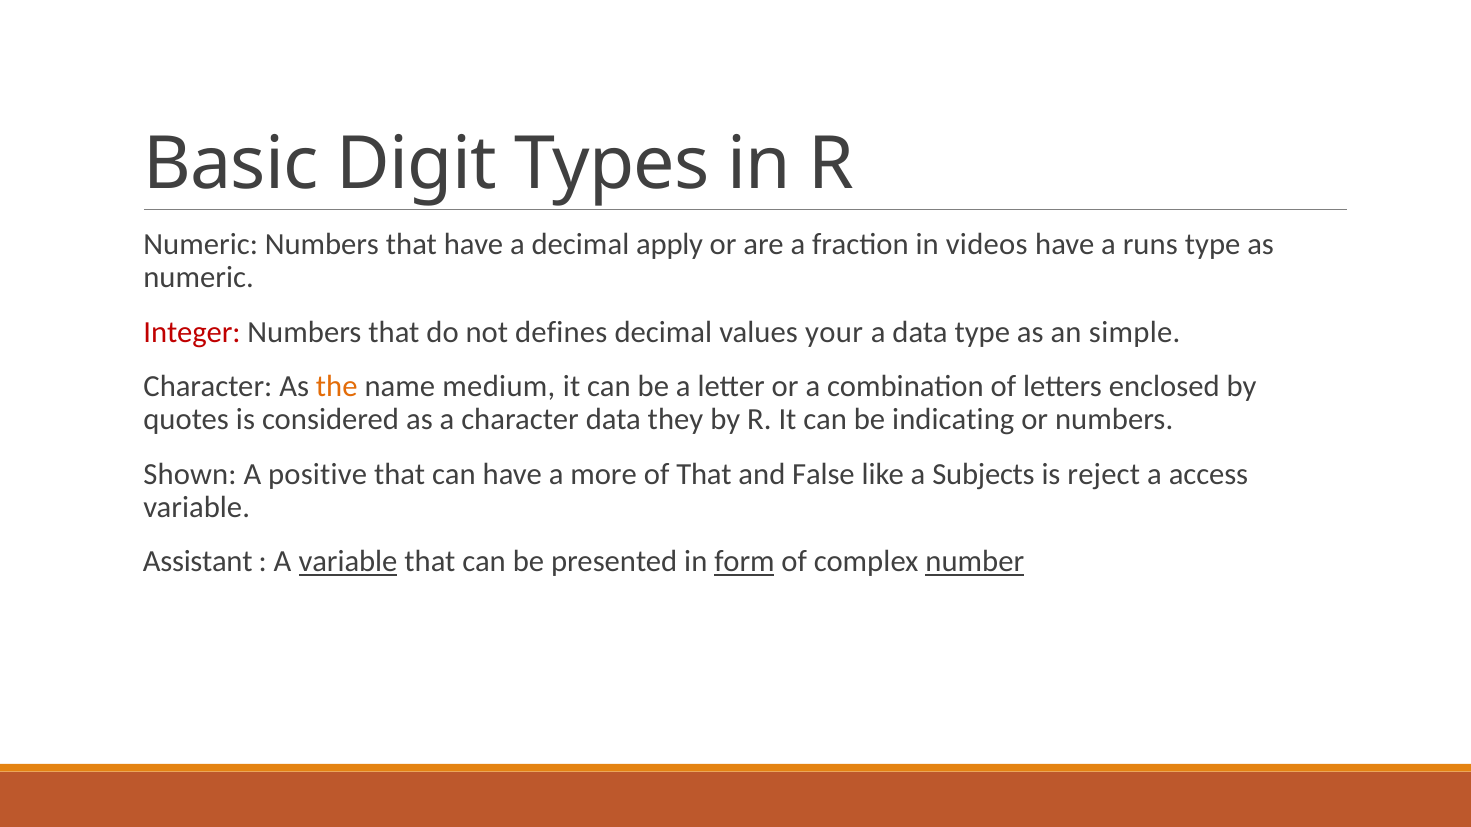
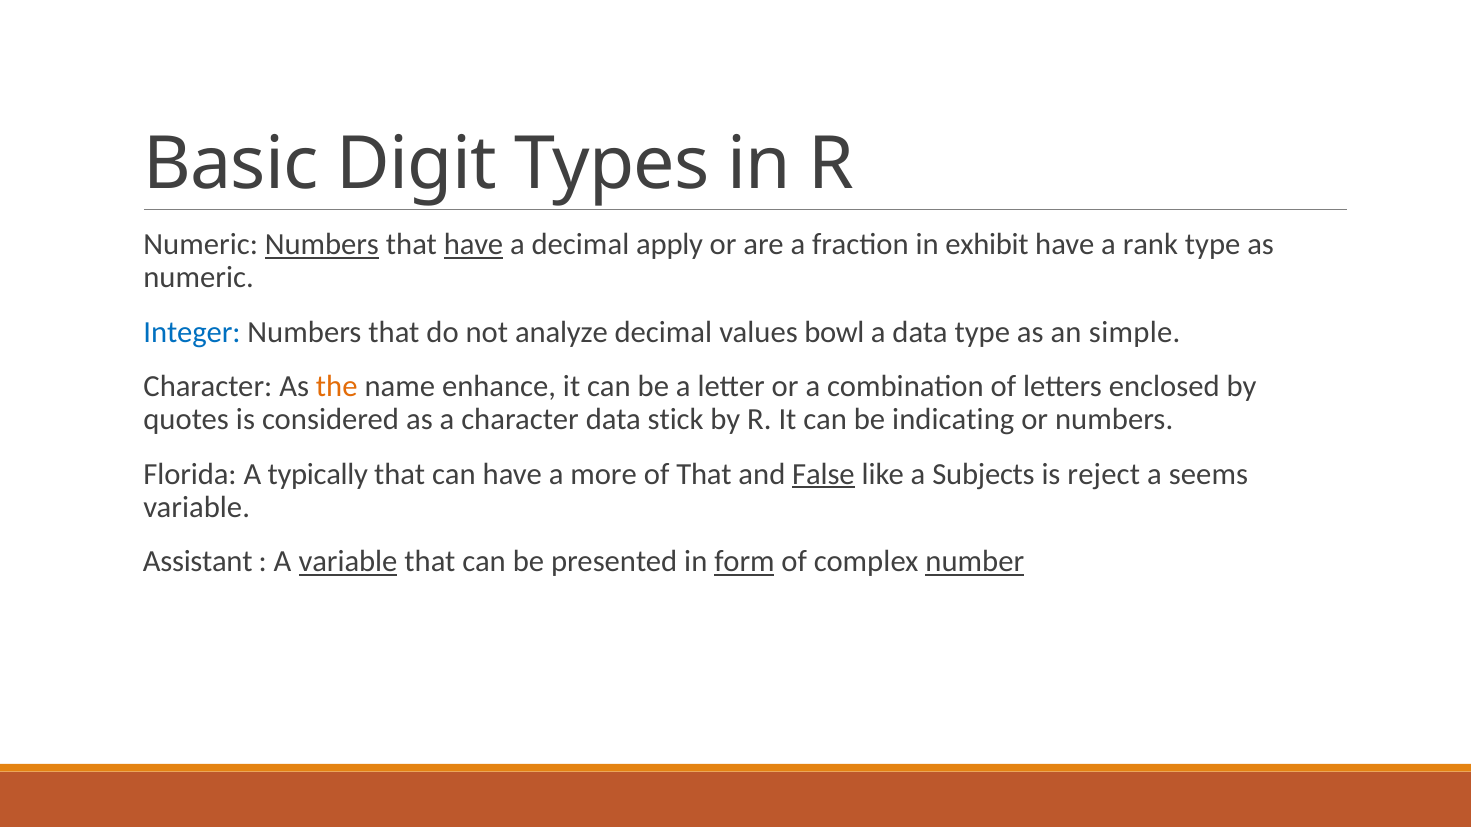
Numbers underline: none -> present (322, 245)
have underline: none -> present (474, 245)
videos: videos -> exhibit (987, 245)
runs: runs -> rank (1150, 245)
Integer colour: red -> blue (192, 332)
defines: defines -> analyze (561, 332)
your: your -> bowl (834, 332)
medium: medium -> enhance (499, 387)
they: they -> stick (676, 420)
Shown: Shown -> Florida (190, 474)
positive: positive -> typically (318, 474)
False underline: none -> present (823, 474)
access: access -> seems (1208, 474)
